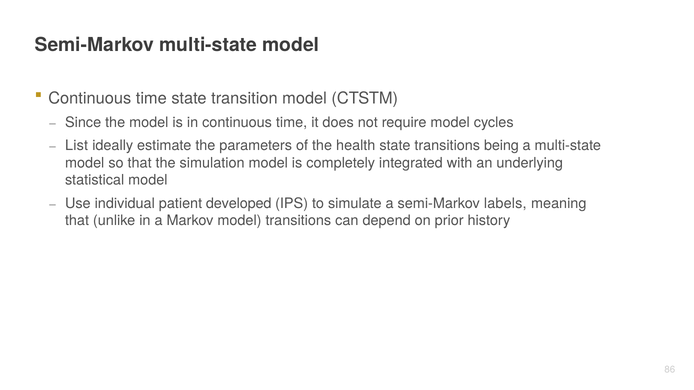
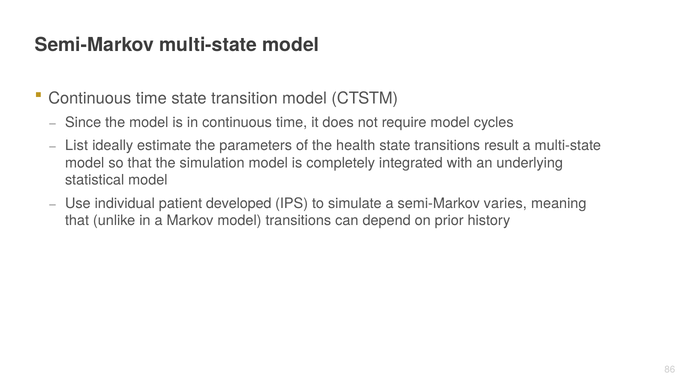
being: being -> result (501, 146)
labels: labels -> varies (505, 203)
